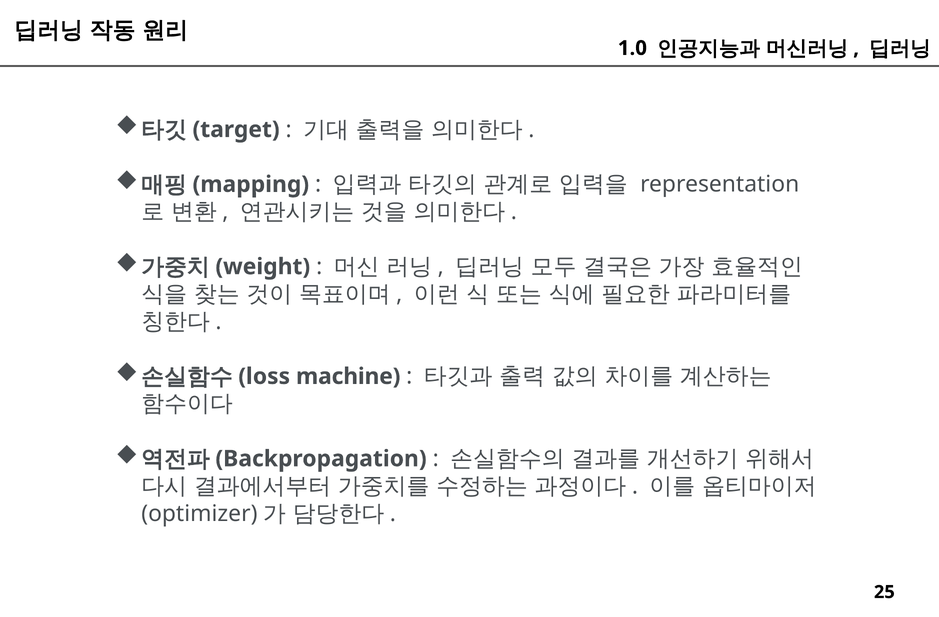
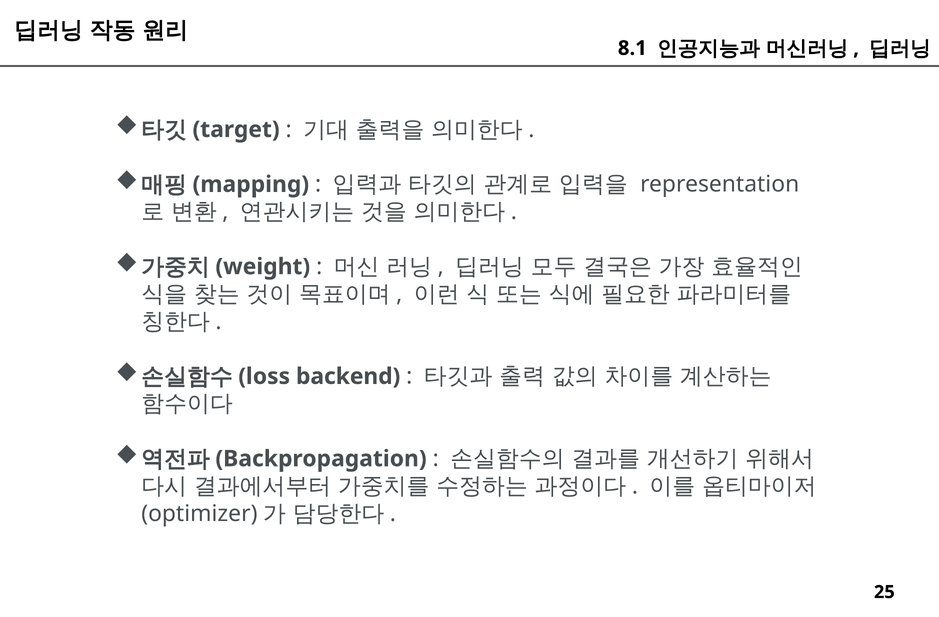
1.0: 1.0 -> 8.1 (632, 48)
machine: machine -> backend (348, 376)
